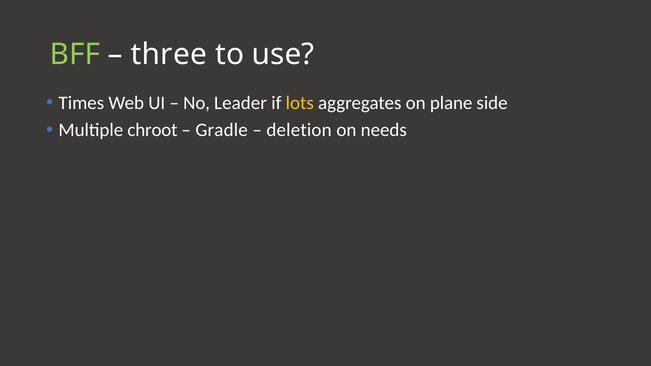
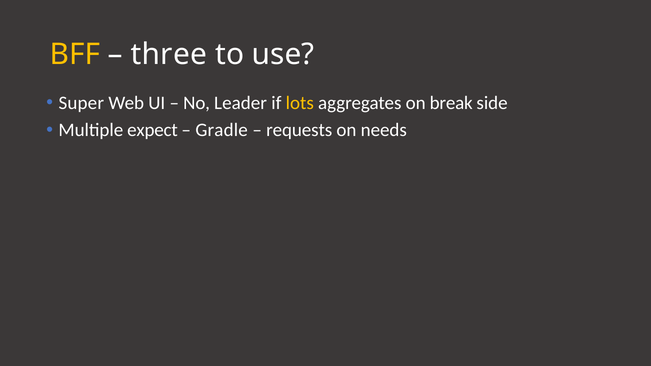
BFF colour: light green -> yellow (75, 55)
Times: Times -> Super (81, 103)
plane: plane -> break (451, 103)
chroot: chroot -> expect (152, 130)
deletion: deletion -> requests (299, 130)
